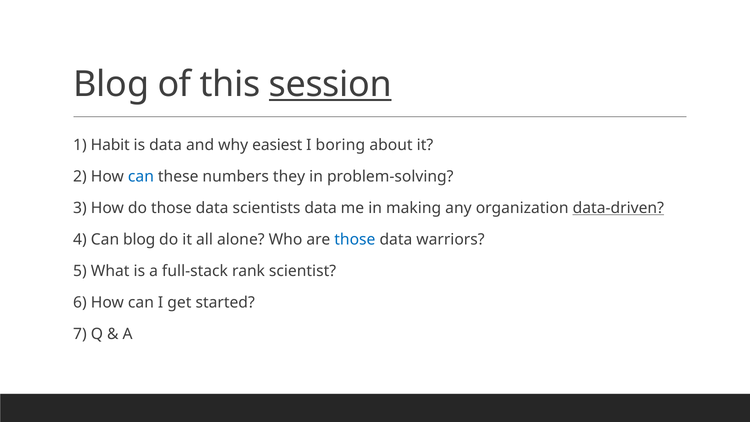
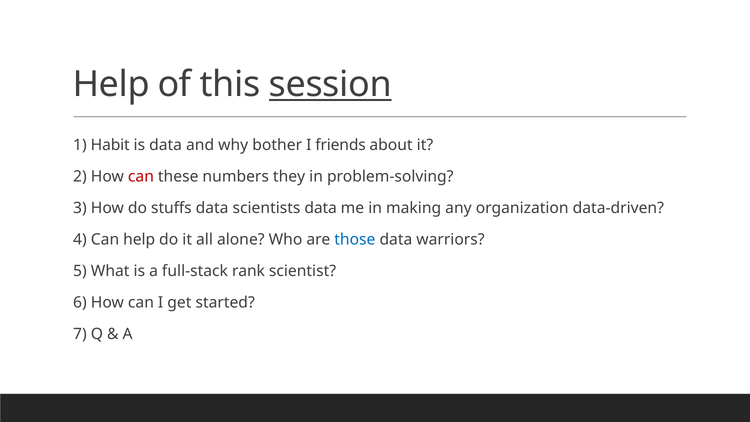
Blog: Blog -> Help (111, 84)
easiest: easiest -> bother (277, 145)
boring: boring -> friends (341, 145)
can colour: blue -> red (141, 176)
do those: those -> stuffs (171, 208)
data-driven underline: present -> none (618, 208)
Can blog: blog -> help (139, 240)
